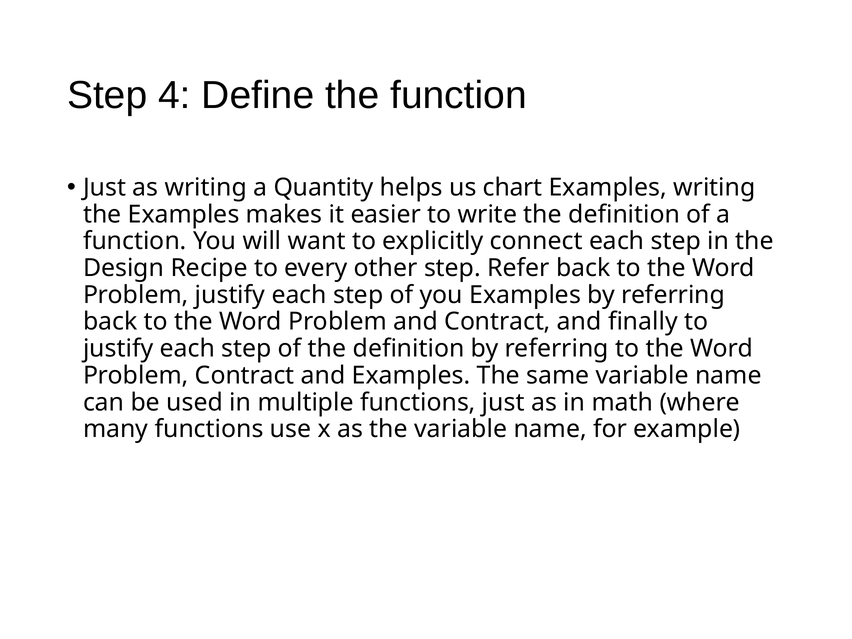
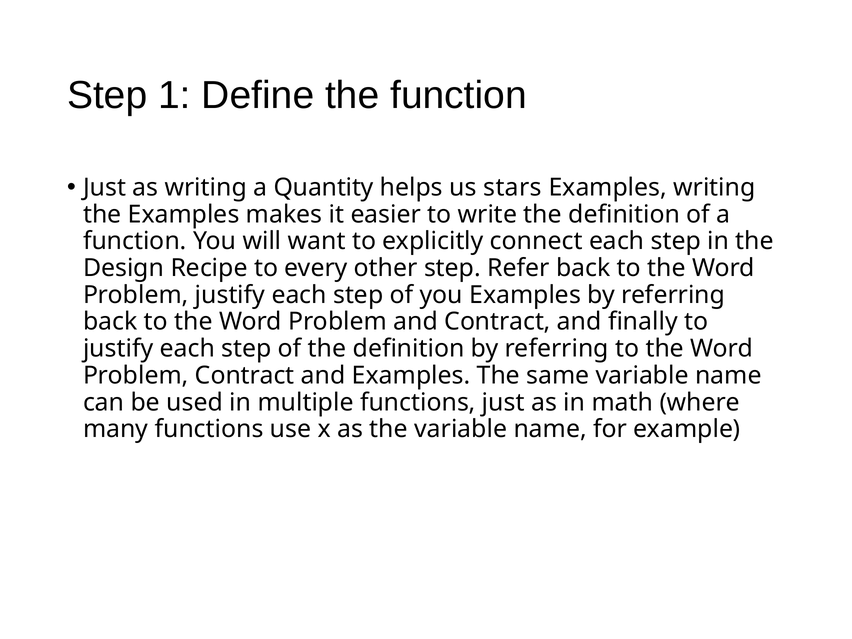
4: 4 -> 1 (174, 96)
chart: chart -> stars (512, 188)
